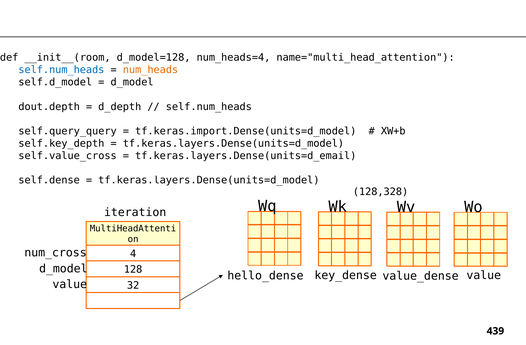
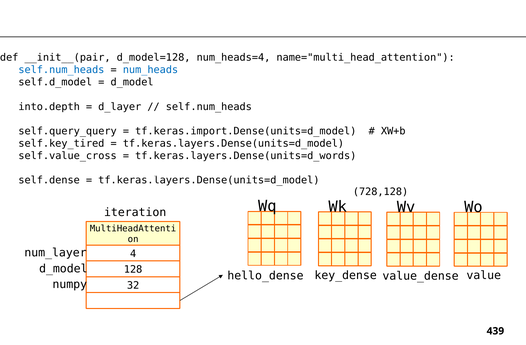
__init__(room: __init__(room -> __init__(pair (68, 58)
num_heads colour: orange -> blue (150, 70)
dout.depth: dout.depth -> into.depth (49, 107)
d_depth: d_depth -> d_layer (120, 107)
self.key_depth: self.key_depth -> self.key_tired (61, 144)
tf.keras.layers.Dense(units=d_email: tf.keras.layers.Dense(units=d_email -> tf.keras.layers.Dense(units=d_words (246, 156)
128,328: 128,328 -> 728,128 (381, 192)
num_cross: num_cross -> num_layer (56, 253)
value: value -> numpy (70, 285)
